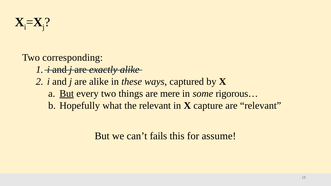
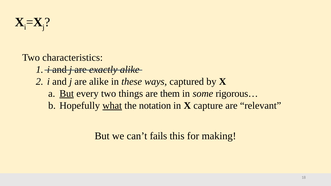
corresponding: corresponding -> characteristics (73, 58)
mere: mere -> them (170, 94)
what underline: none -> present (112, 106)
the relevant: relevant -> notation (155, 106)
assume: assume -> making (219, 136)
